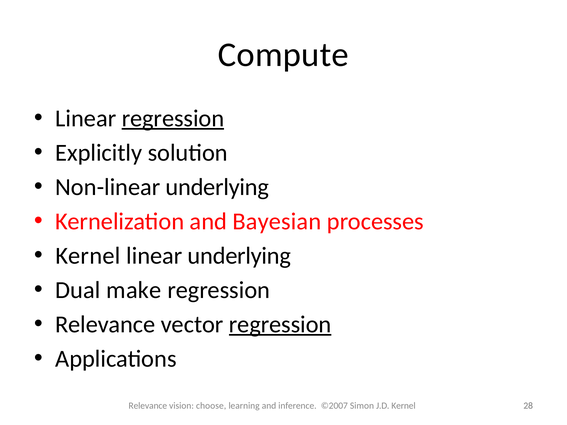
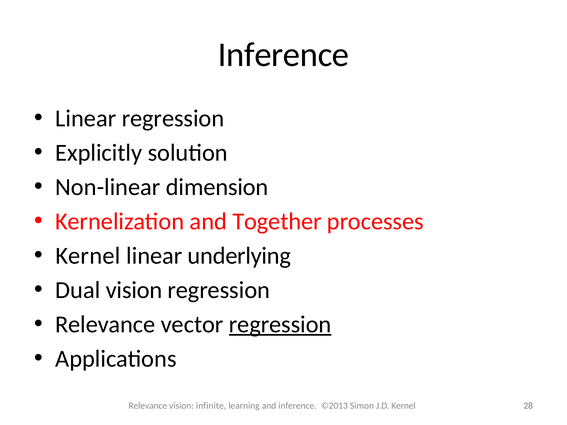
Compute: Compute -> Inference (284, 55)
regression underline: present -> none (173, 118)
Non-linear underlying: underlying -> dimension (217, 187)
Bayesian: Bayesian -> Together (277, 221)
Dual make: make -> vision (134, 290)
choose: choose -> infinite (211, 406)
©2007: ©2007 -> ©2013 (334, 406)
